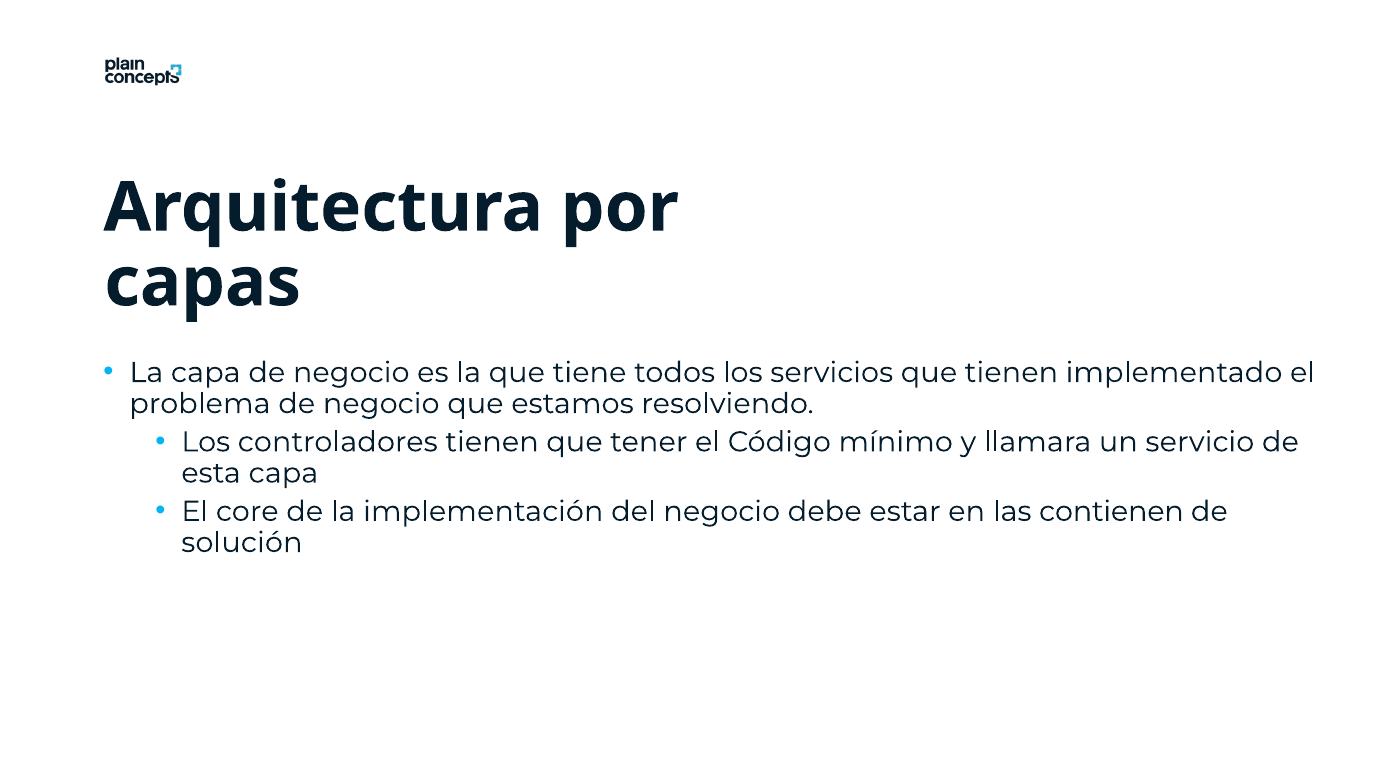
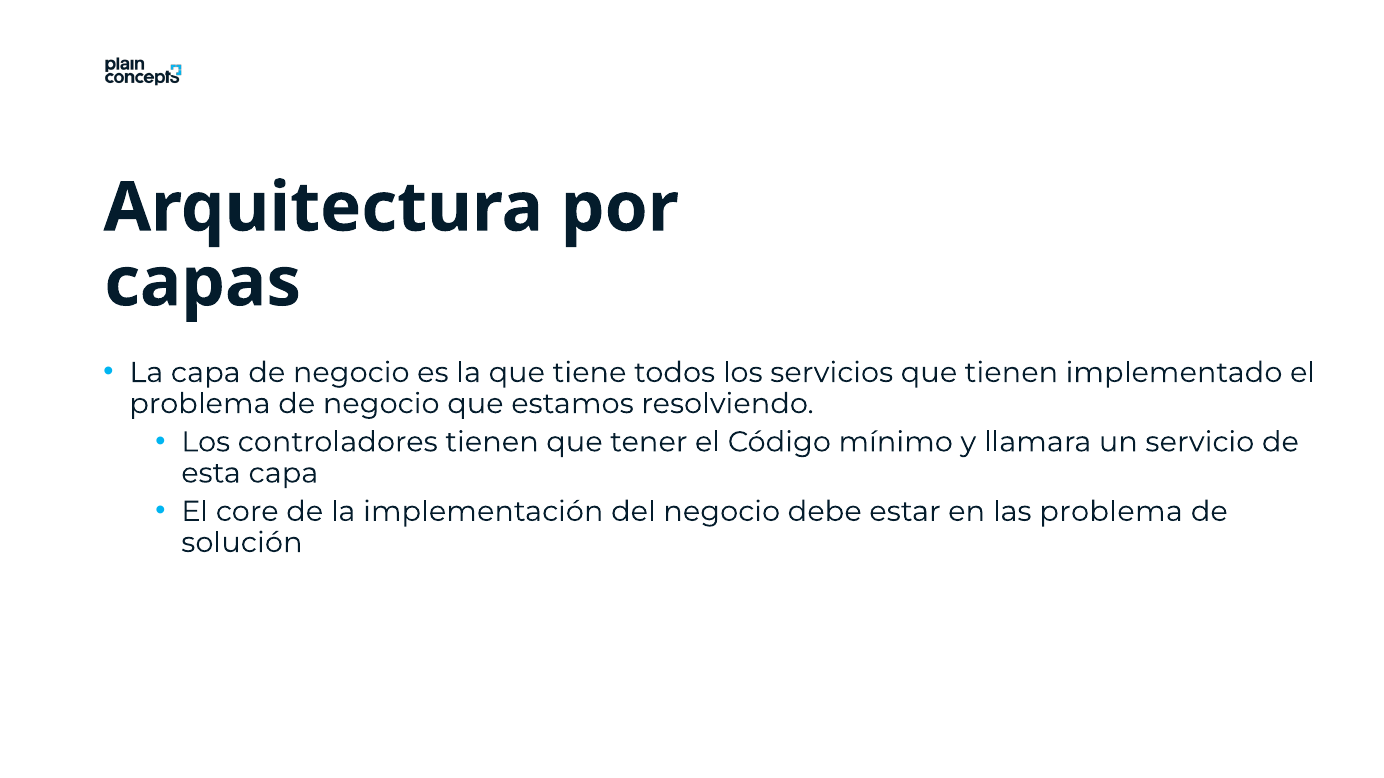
las contienen: contienen -> problema (1111, 512)
